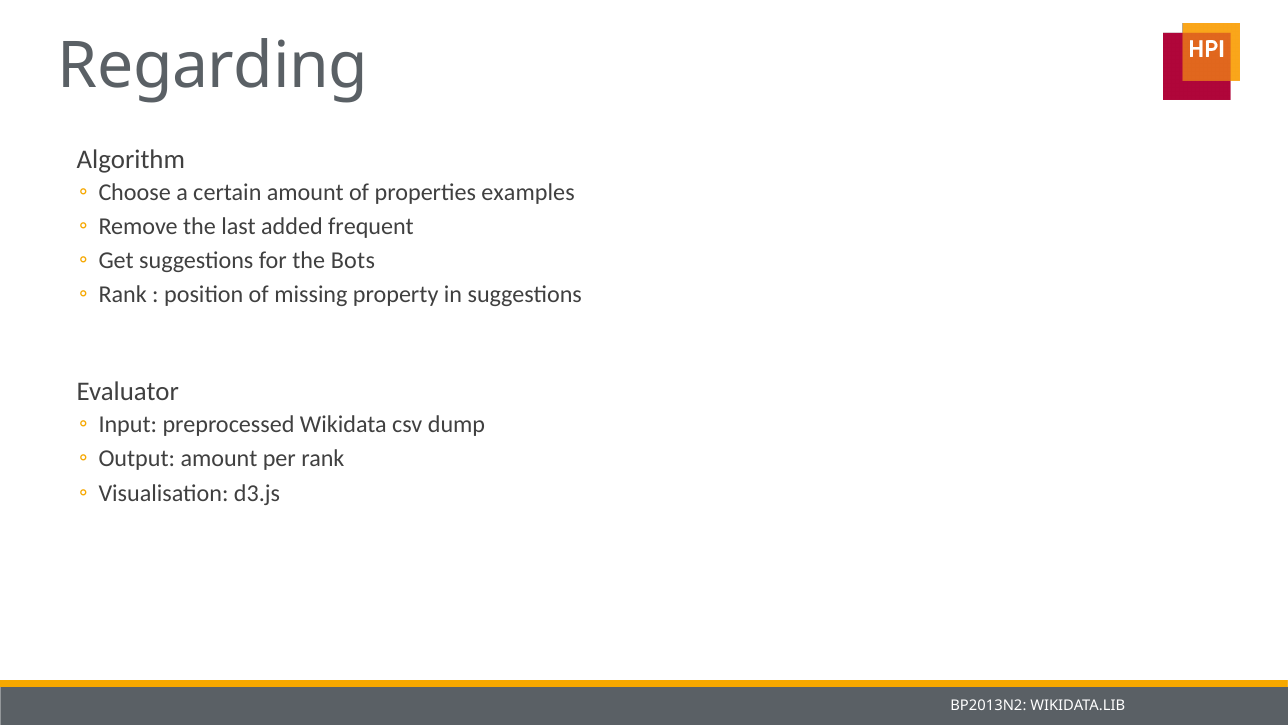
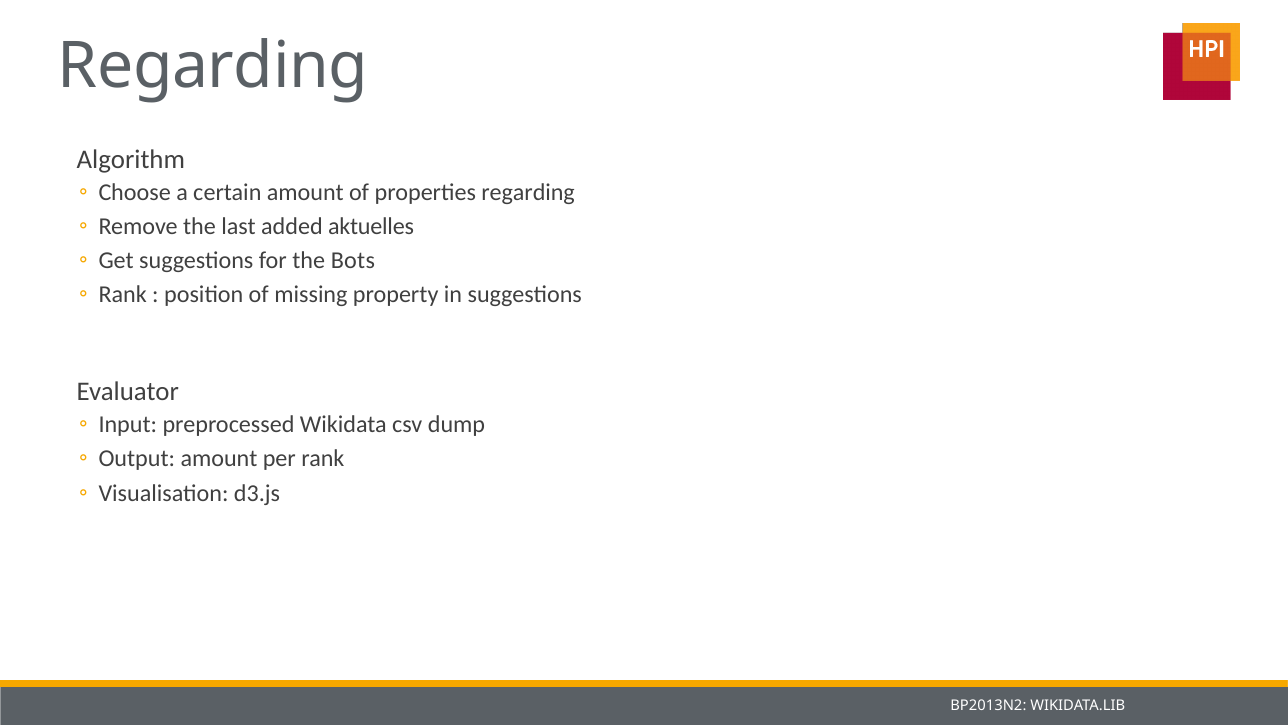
properties examples: examples -> regarding (528, 192)
frequent: frequent -> aktuelles (371, 226)
